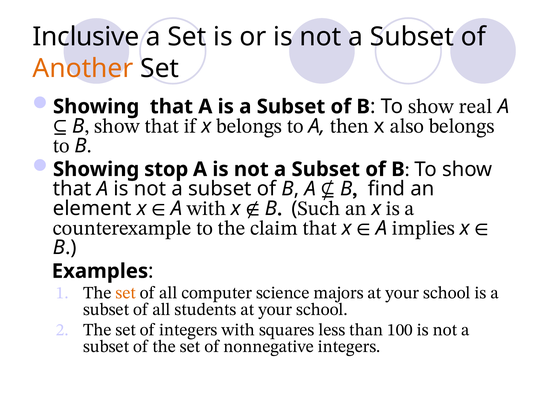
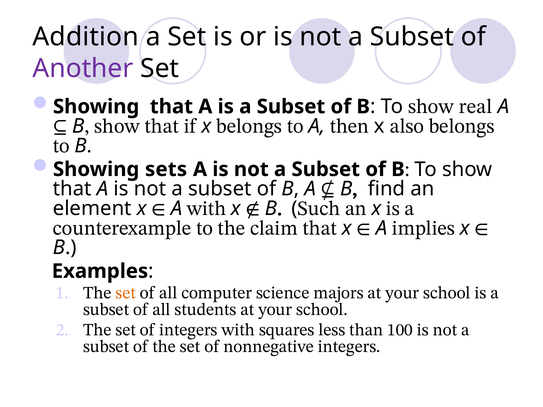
Inclusive: Inclusive -> Addition (86, 37)
Another colour: orange -> purple (83, 68)
stop: stop -> sets (166, 169)
